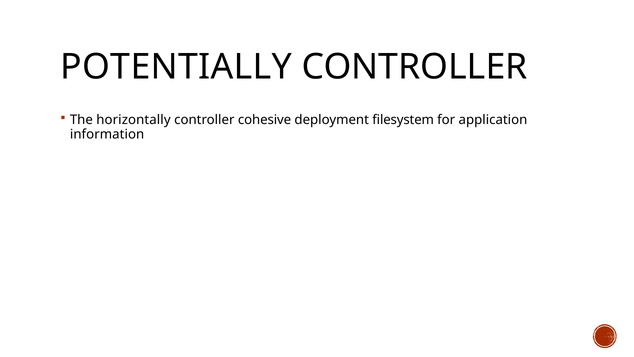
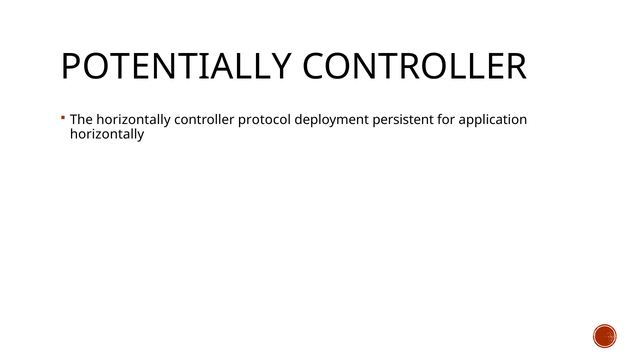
cohesive: cohesive -> protocol (264, 120)
filesystem: filesystem -> persistent (403, 120)
information: information -> horizontally (107, 134)
